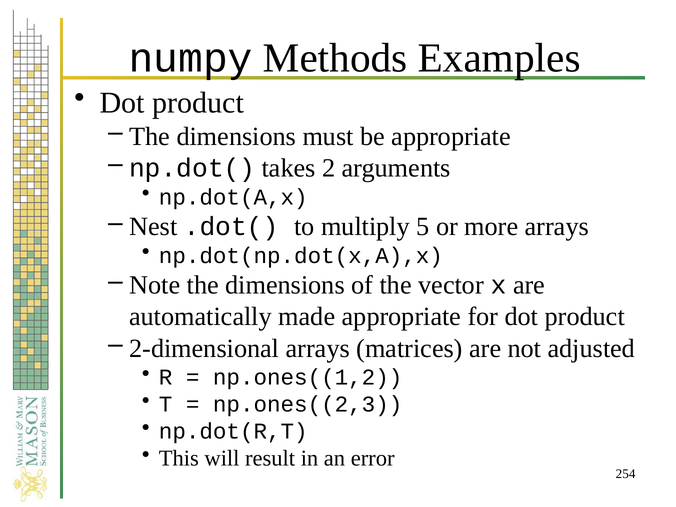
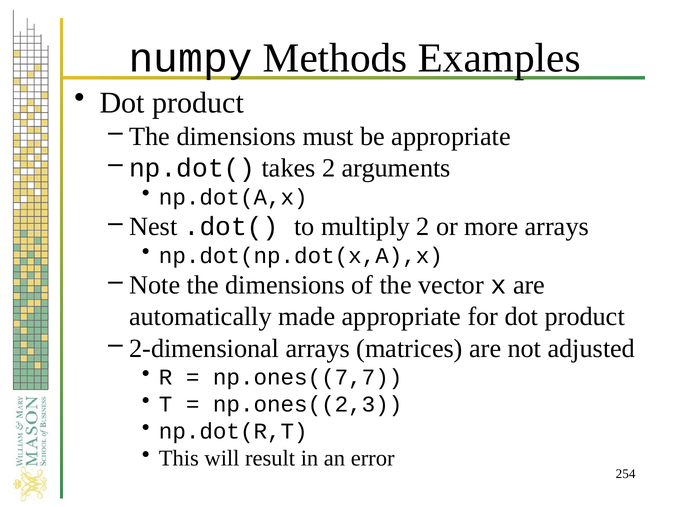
multiply 5: 5 -> 2 (423, 227)
np.ones((1,2: np.ones((1,2 -> np.ones((7,7 (308, 377)
